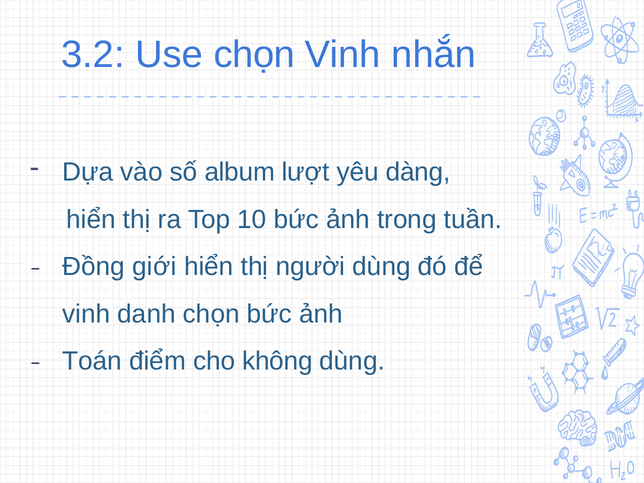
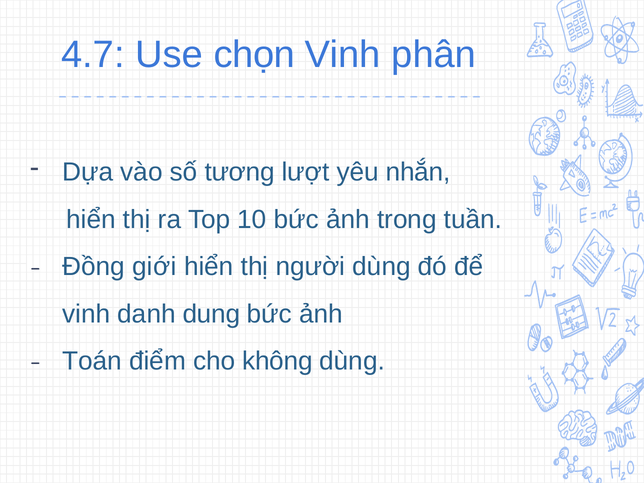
3.2: 3.2 -> 4.7 (93, 55)
nhắn: nhắn -> phân (434, 55)
album: album -> tương (240, 172)
dàng: dàng -> nhắn (418, 172)
danh chọn: chọn -> dung (211, 314)
